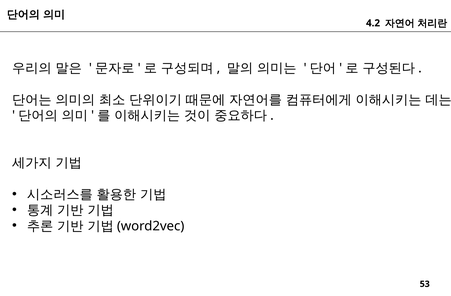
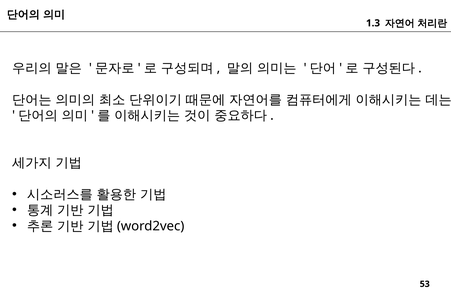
4.2: 4.2 -> 1.3 (373, 23)
